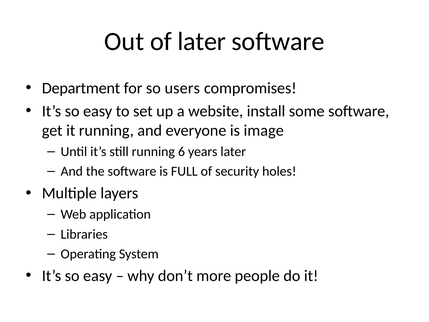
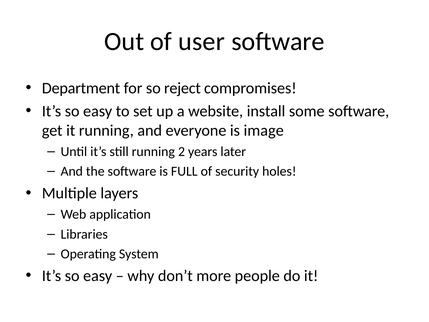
of later: later -> user (202, 42)
users: users -> reject (182, 88)
6: 6 -> 2 (181, 152)
